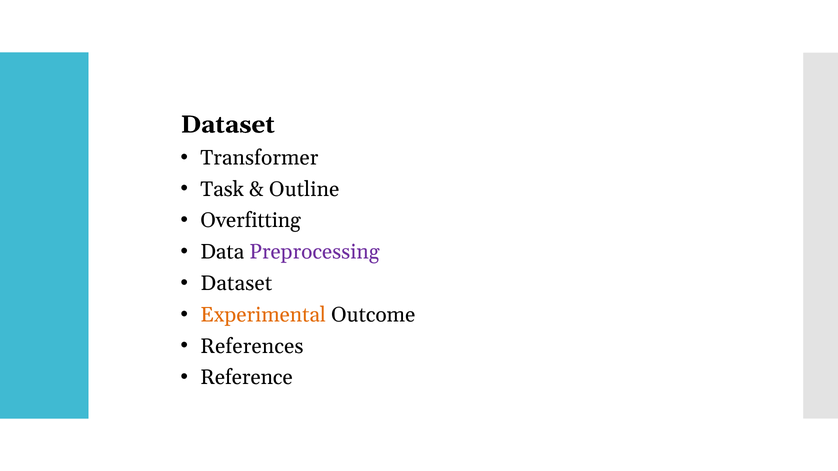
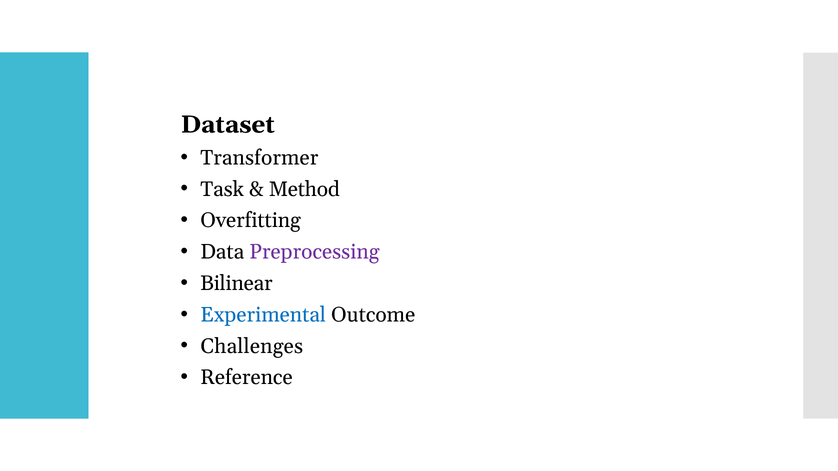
Outline: Outline -> Method (304, 189)
Dataset: Dataset -> Bilinear (236, 284)
Experimental colour: orange -> blue (263, 315)
References: References -> Challenges (252, 346)
